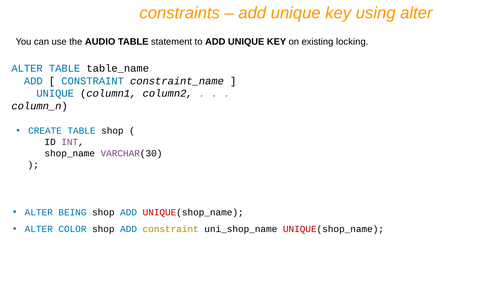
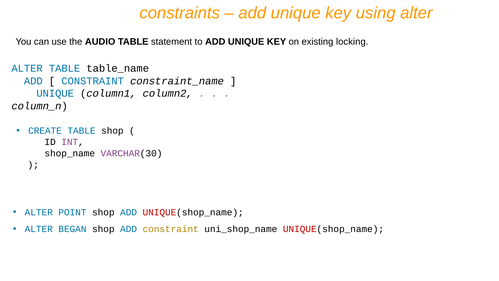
BEING: BEING -> POINT (72, 212)
COLOR: COLOR -> BEGAN (72, 229)
